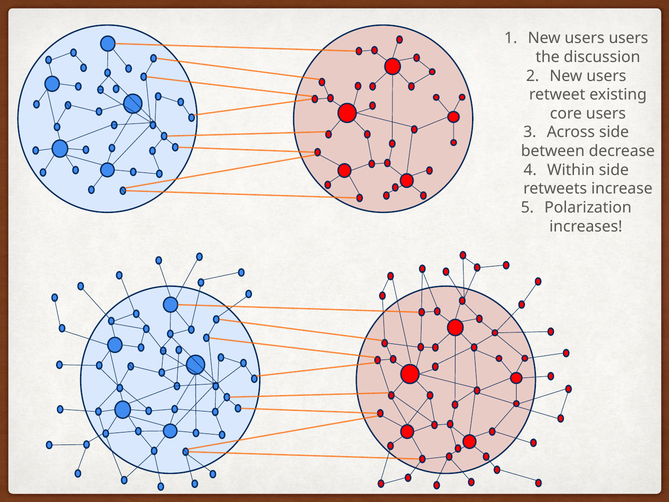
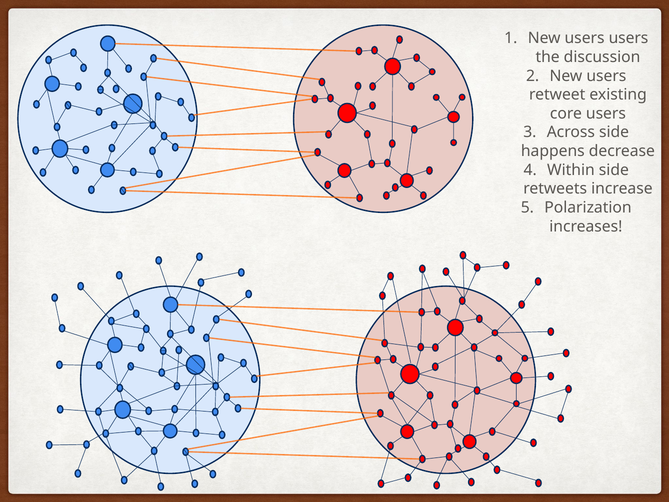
between: between -> happens (553, 151)
